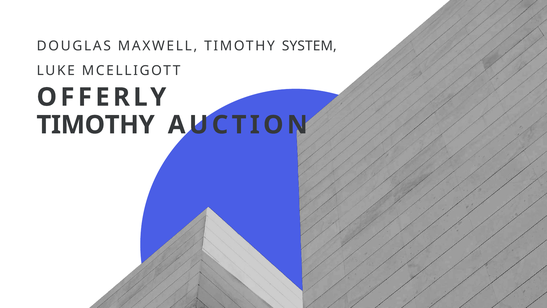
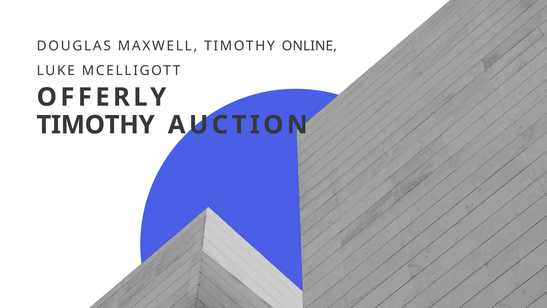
SYSTEM: SYSTEM -> ONLINE (309, 46)
